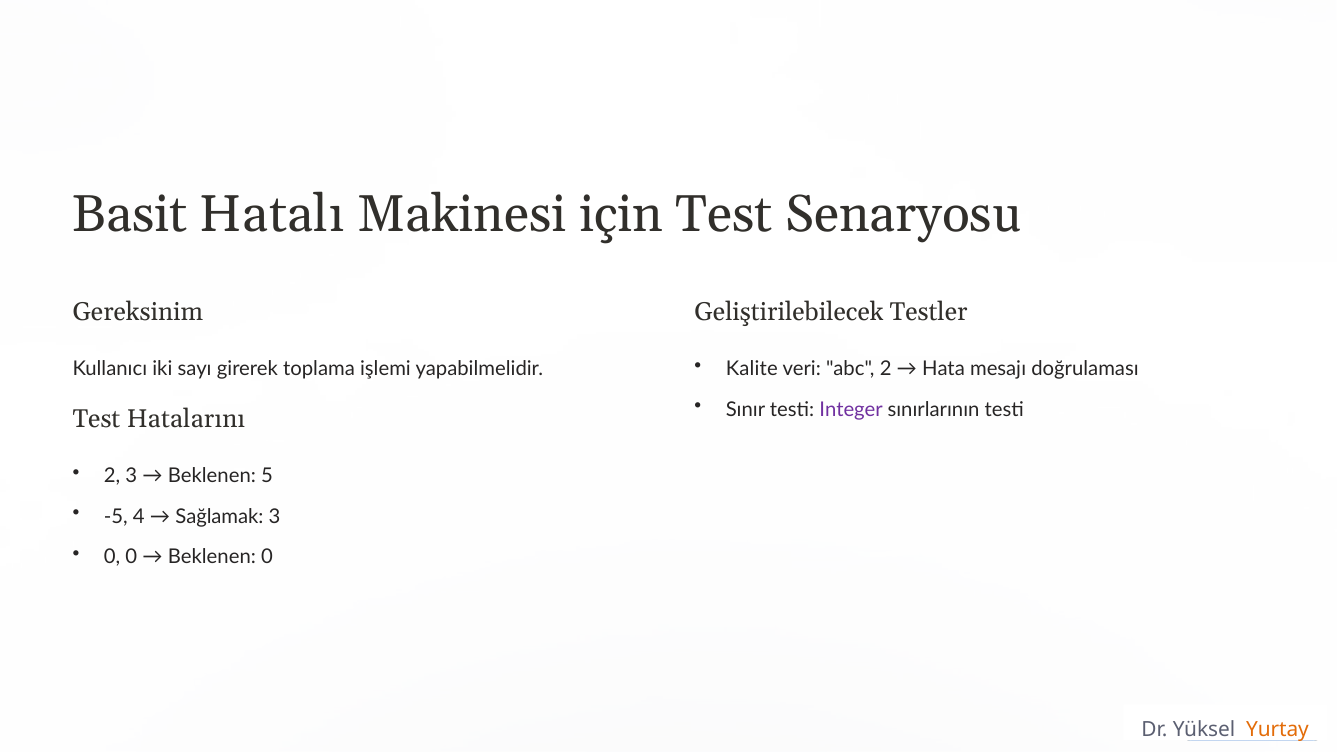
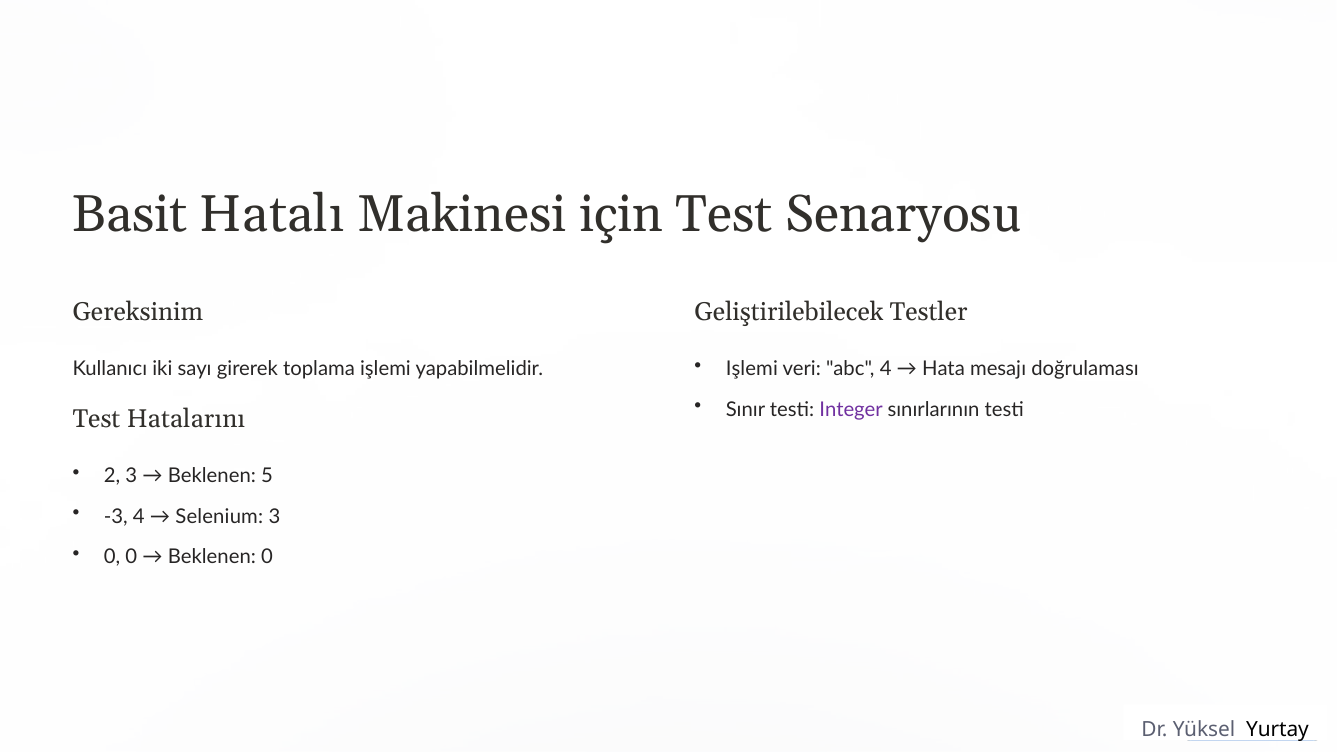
Kalite: Kalite -> Işlemi (752, 369)
abc 2: 2 -> 4 (886, 369)
-5: -5 -> -3 (116, 516)
Sağlamak: Sağlamak -> Selenium (219, 516)
Yurtay colour: orange -> black (1278, 729)
